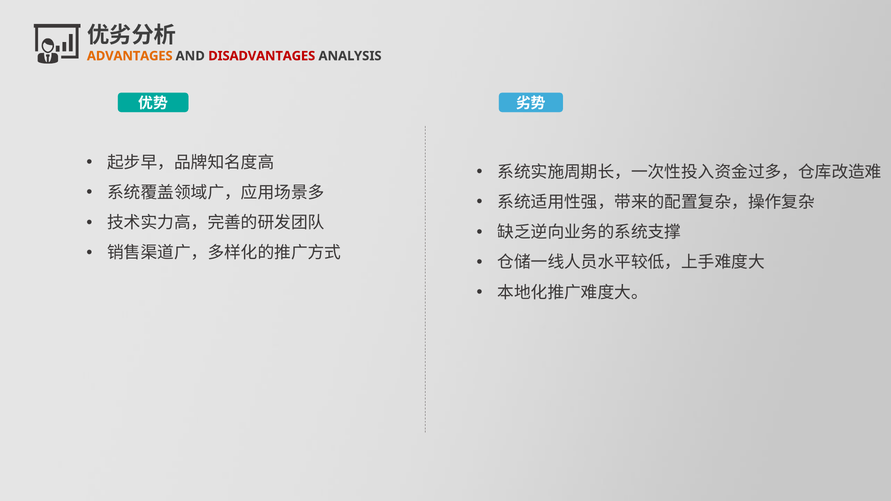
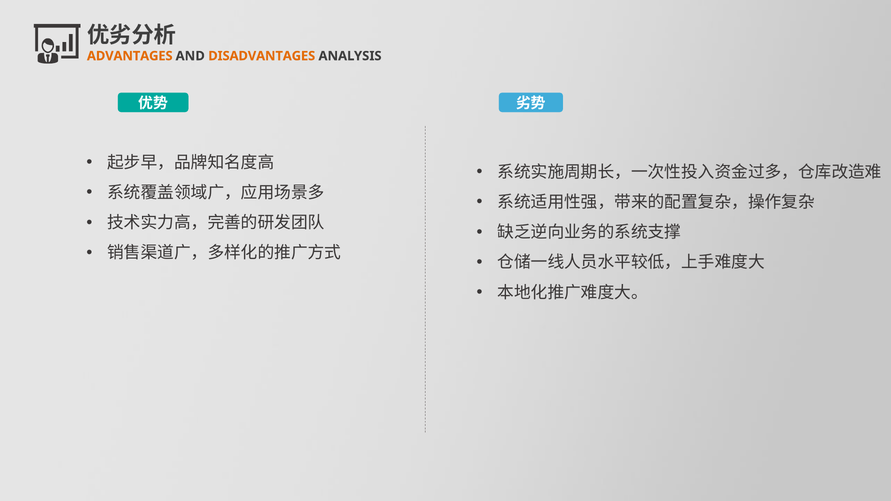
DISADVANTAGES colour: red -> orange (262, 56)
